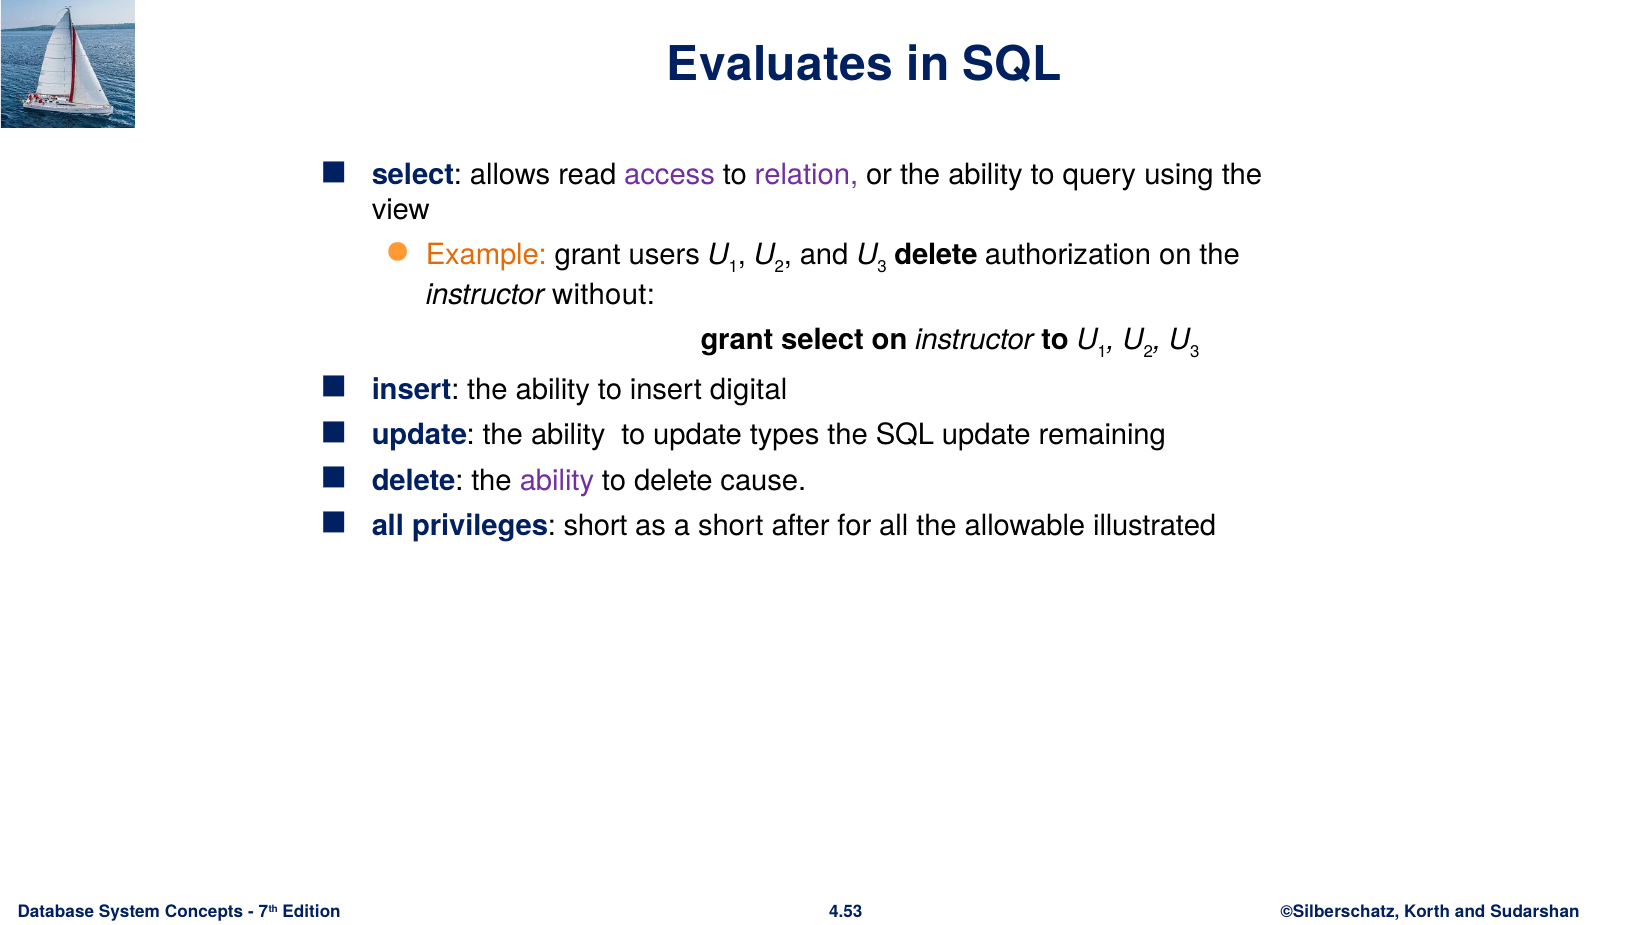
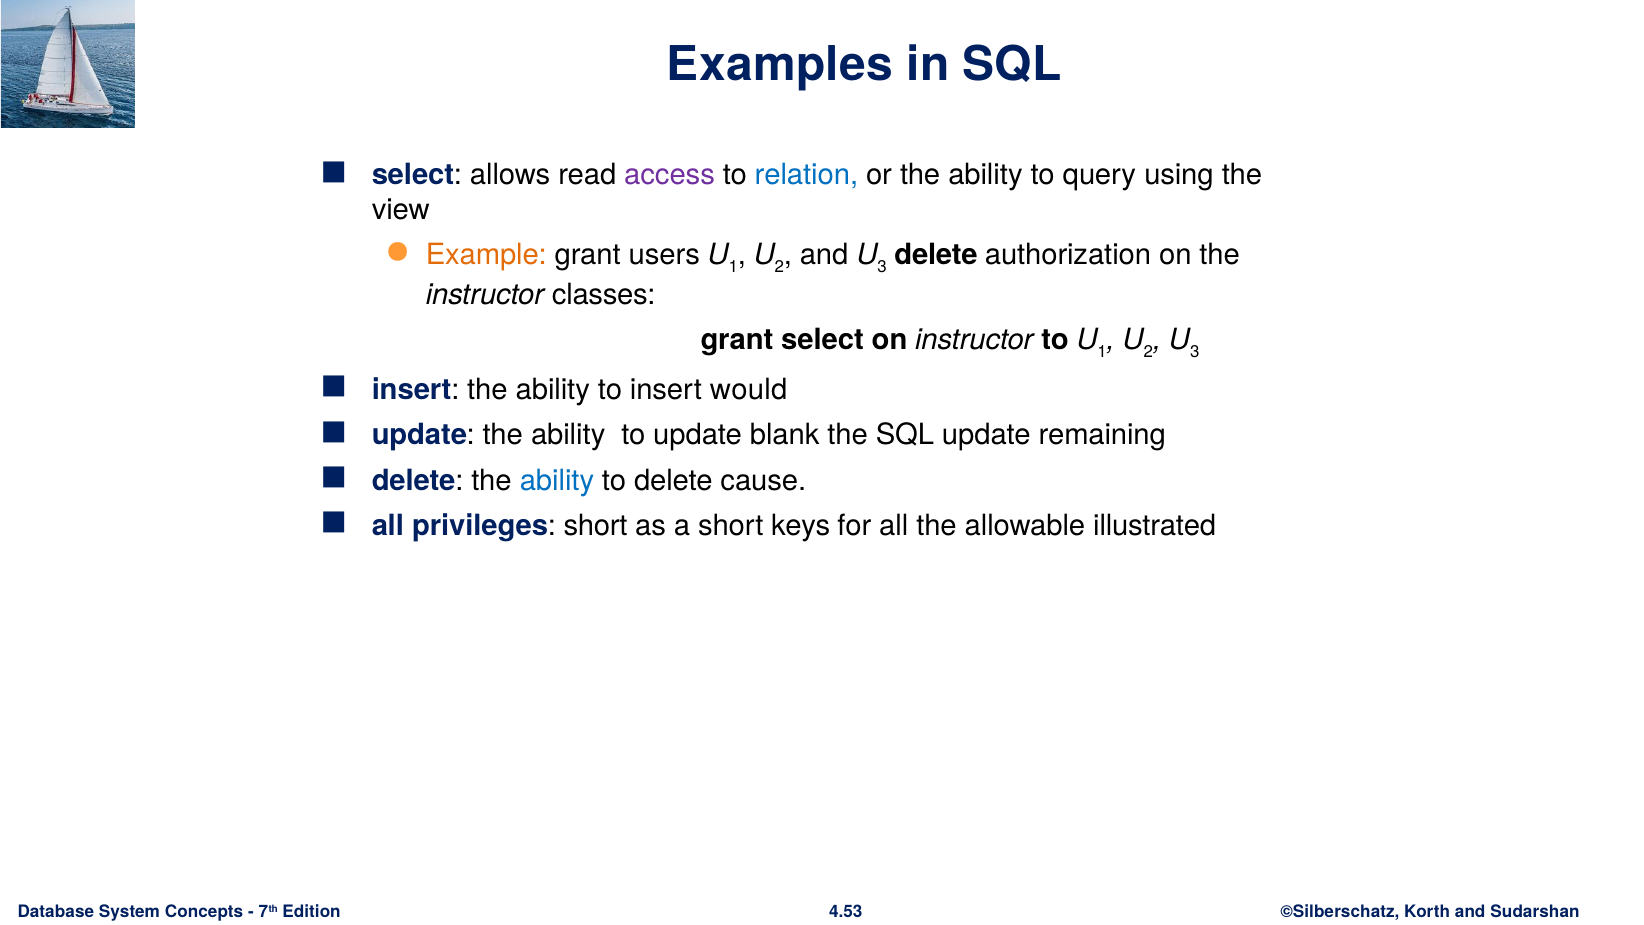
Evaluates: Evaluates -> Examples (780, 64)
relation colour: purple -> blue (806, 175)
without: without -> classes (604, 295)
digital: digital -> would (749, 390)
types: types -> blank (785, 435)
ability colour: purple -> blue (557, 480)
after: after -> keys (801, 525)
